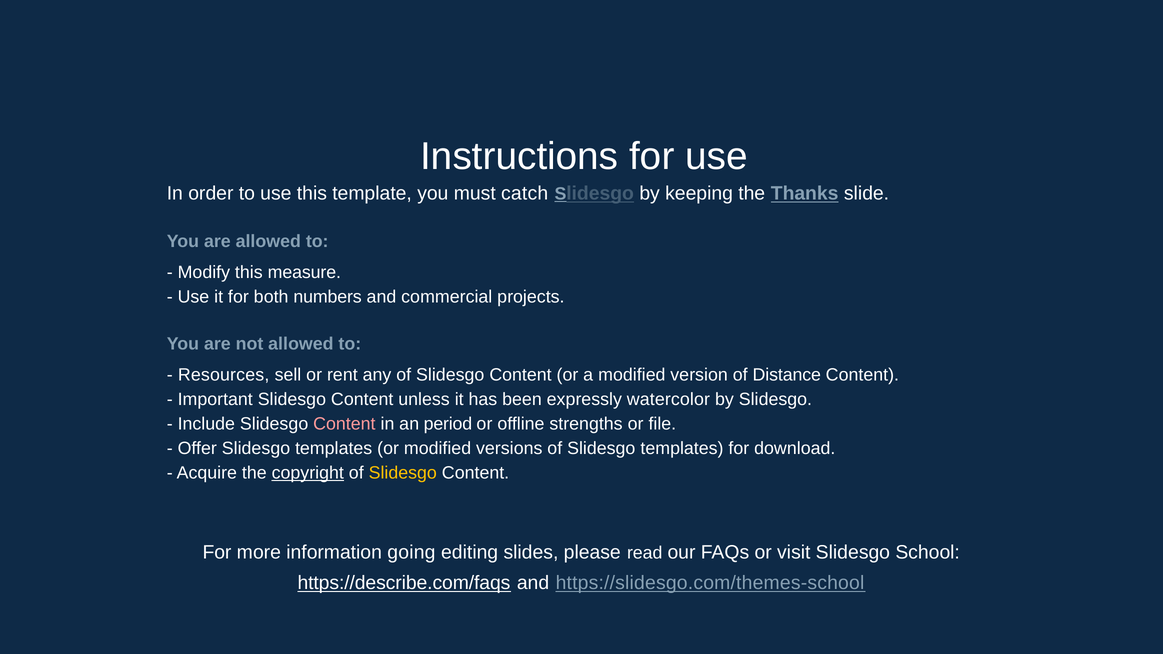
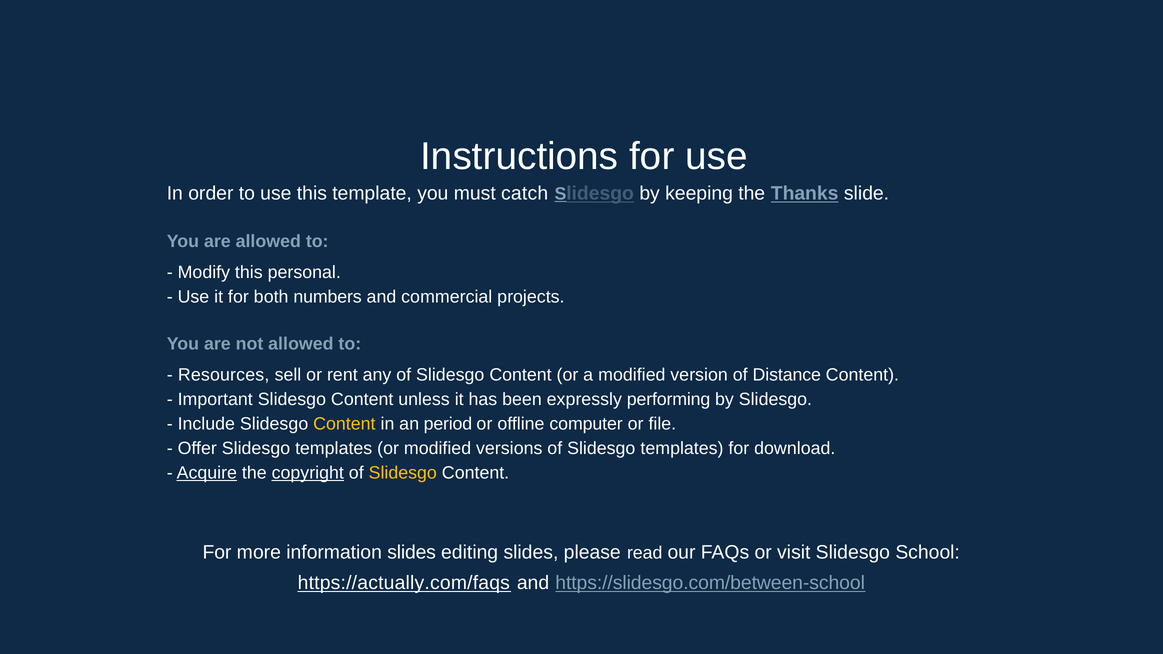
measure: measure -> personal (304, 272)
watercolor: watercolor -> performing (669, 399)
Content colour: pink -> yellow (344, 424)
strengths: strengths -> computer (586, 424)
Acquire underline: none -> present (207, 473)
information going: going -> slides (412, 553)
https://describe.com/faqs: https://describe.com/faqs -> https://actually.com/faqs (404, 583)
https://slidesgo.com/themes-school: https://slidesgo.com/themes-school -> https://slidesgo.com/between-school (710, 583)
